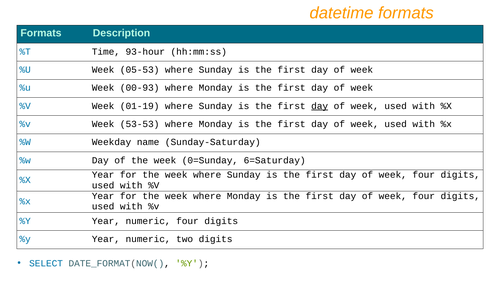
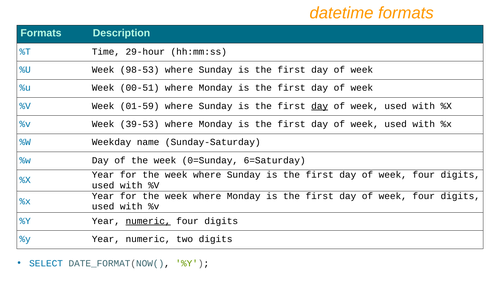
93-hour: 93-hour -> 29-hour (145, 52)
05-53: 05-53 -> 98-53 (140, 70)
00-93: 00-93 -> 00-51 (140, 88)
01-19: 01-19 -> 01-59 (140, 106)
53-53: 53-53 -> 39-53 (140, 124)
numeric underline: none -> present (148, 221)
